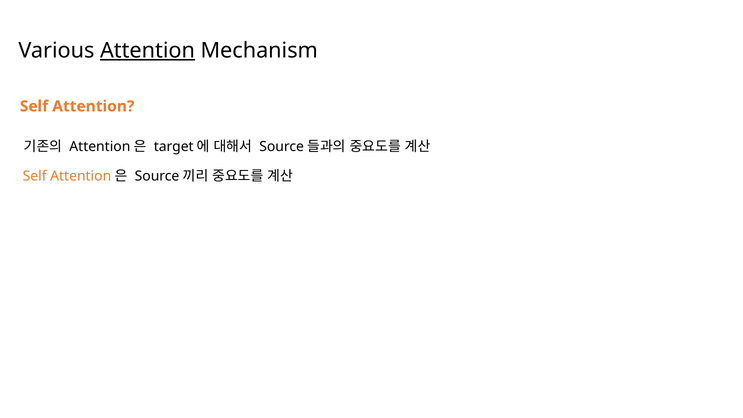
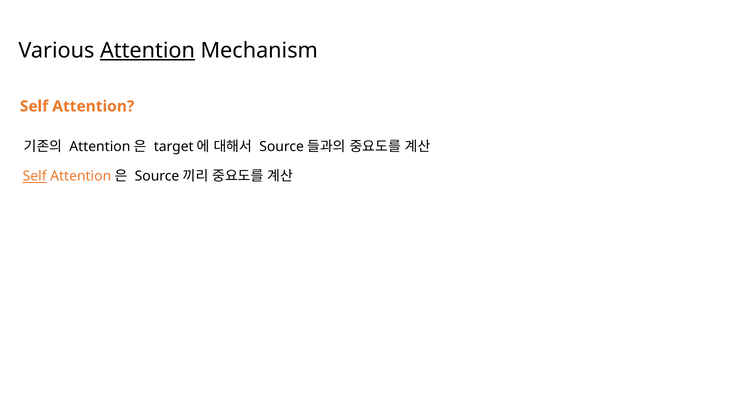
Self underline: none -> present (35, 176)
